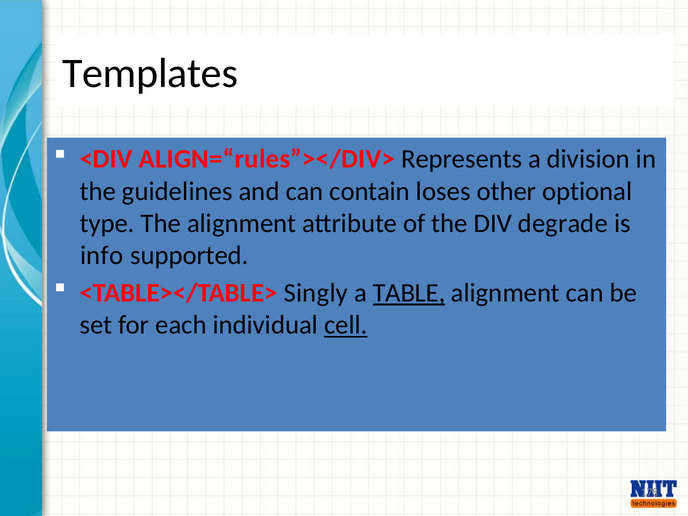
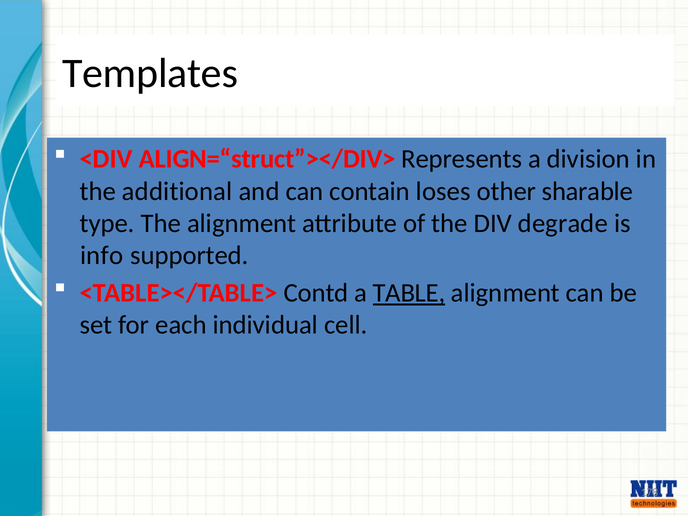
ALIGN=“rules”></DIV>: ALIGN=“rules”></DIV> -> ALIGN=“struct”></DIV> (267, 159)
guidelines: guidelines -> additional (177, 191)
optional: optional -> sharable (587, 191)
Singly: Singly -> Contd (316, 293)
cell underline: present -> none (346, 325)
